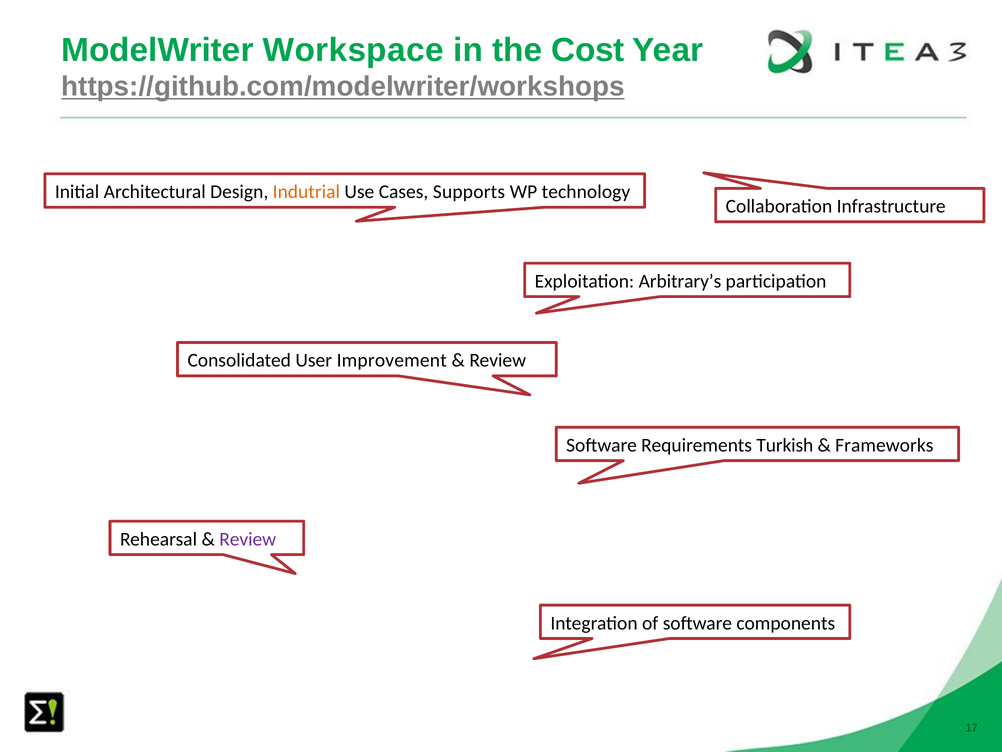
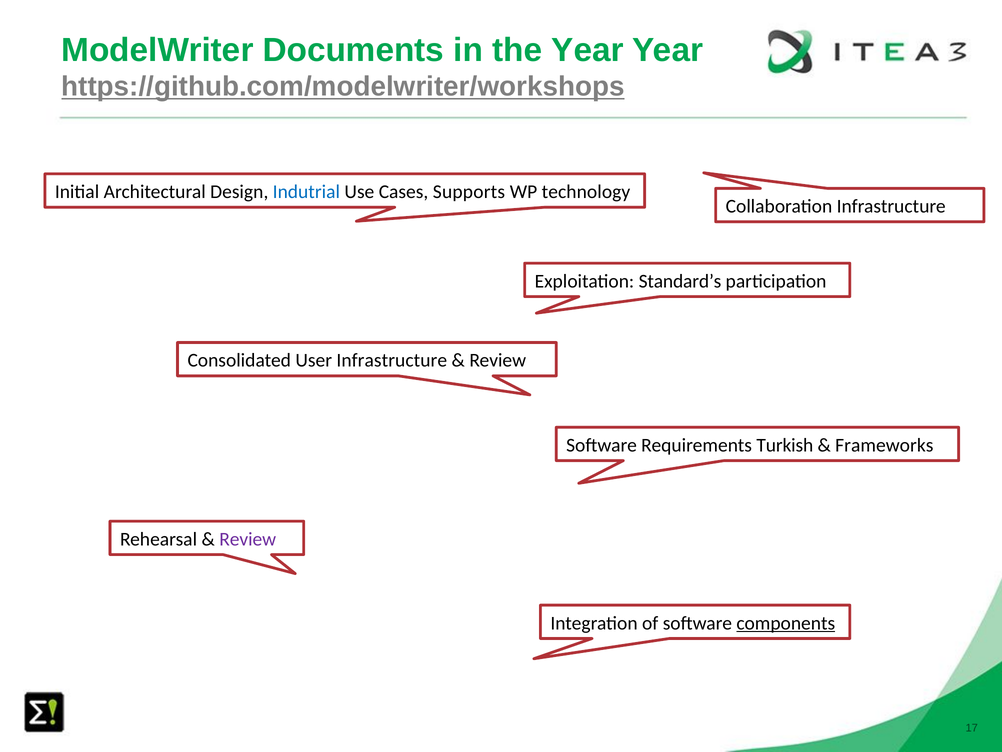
Workspace: Workspace -> Documents (353, 50)
the Cost: Cost -> Year (588, 50)
Indutrial colour: orange -> blue (306, 192)
Arbitrary’s: Arbitrary’s -> Standard’s (680, 281)
User Improvement: Improvement -> Infrastructure (392, 360)
components underline: none -> present (786, 623)
